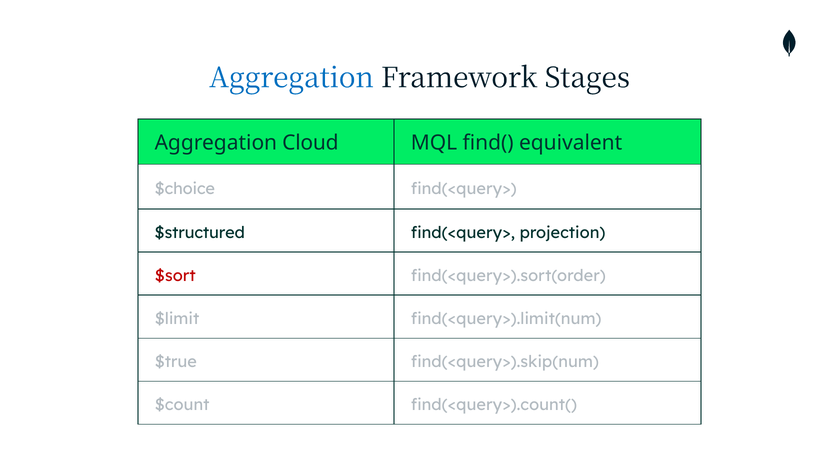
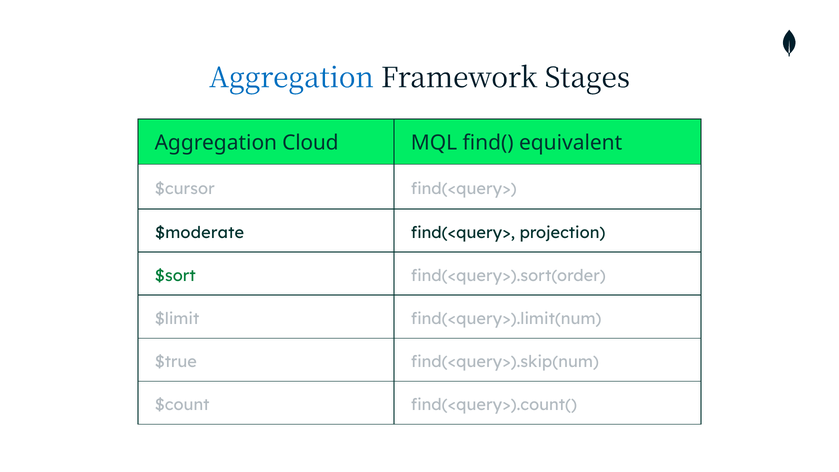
$choice: $choice -> $cursor (185, 189)
$structured: $structured -> $moderate (200, 233)
$sort colour: red -> green (175, 276)
